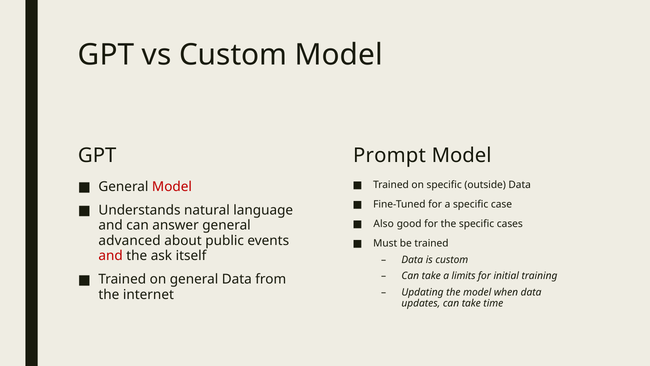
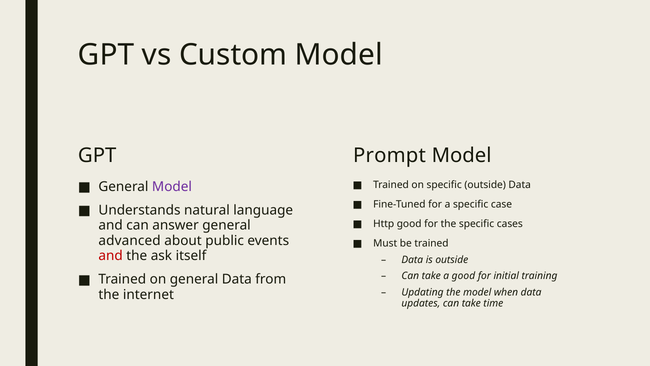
Model colour: red -> purple (172, 186)
Also: Also -> Http (384, 224)
is custom: custom -> outside (452, 259)
a limits: limits -> good (463, 276)
